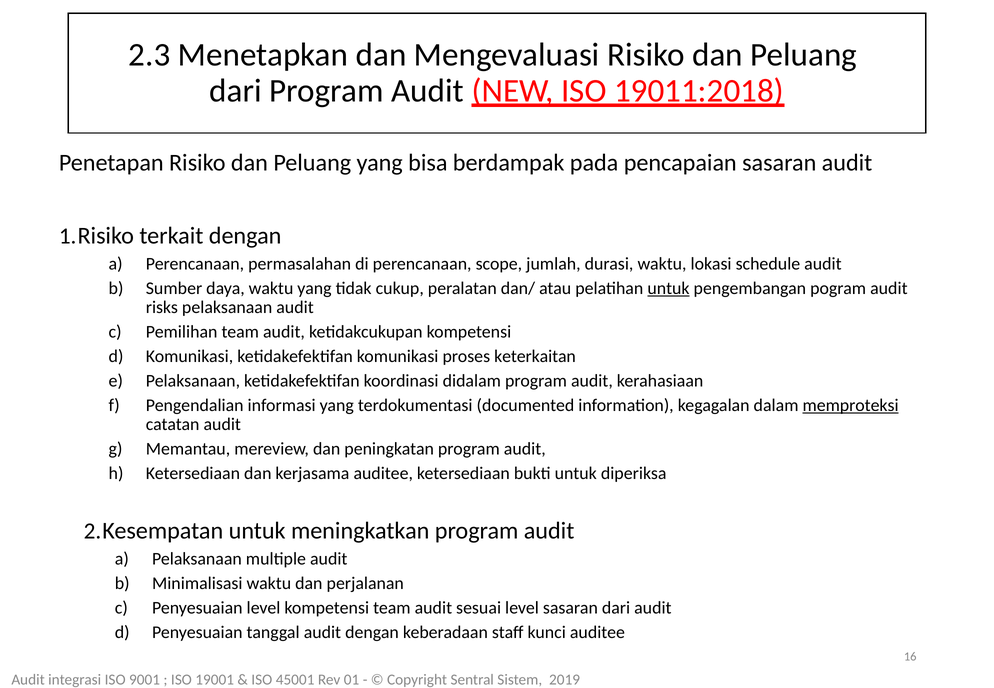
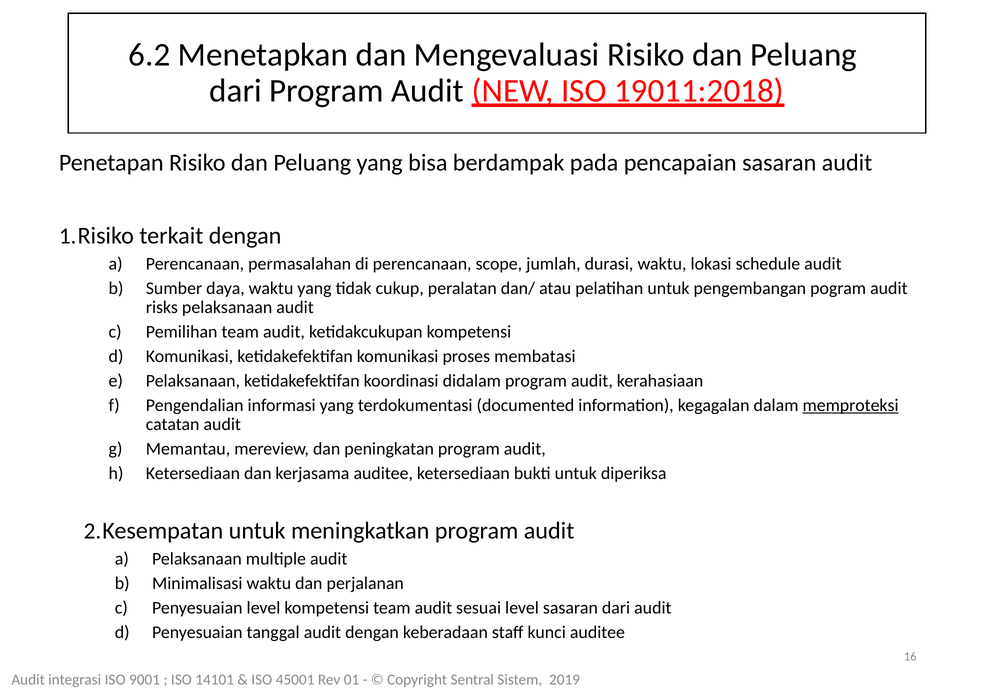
2.3: 2.3 -> 6.2 (149, 55)
untuk underline: present -> none (668, 288)
keterkaitan: keterkaitan -> membatasi (535, 356)
19001: 19001 -> 14101 (215, 680)
